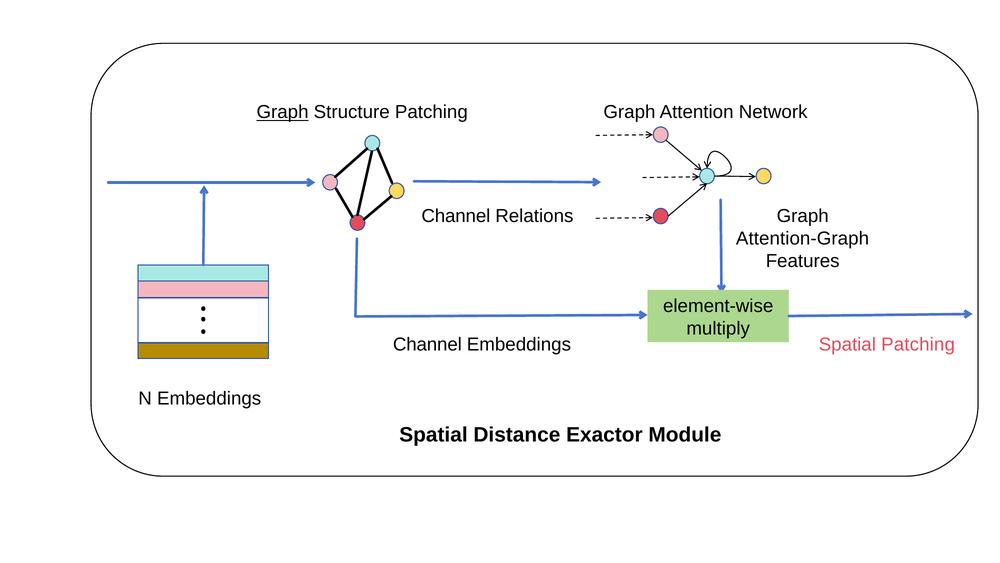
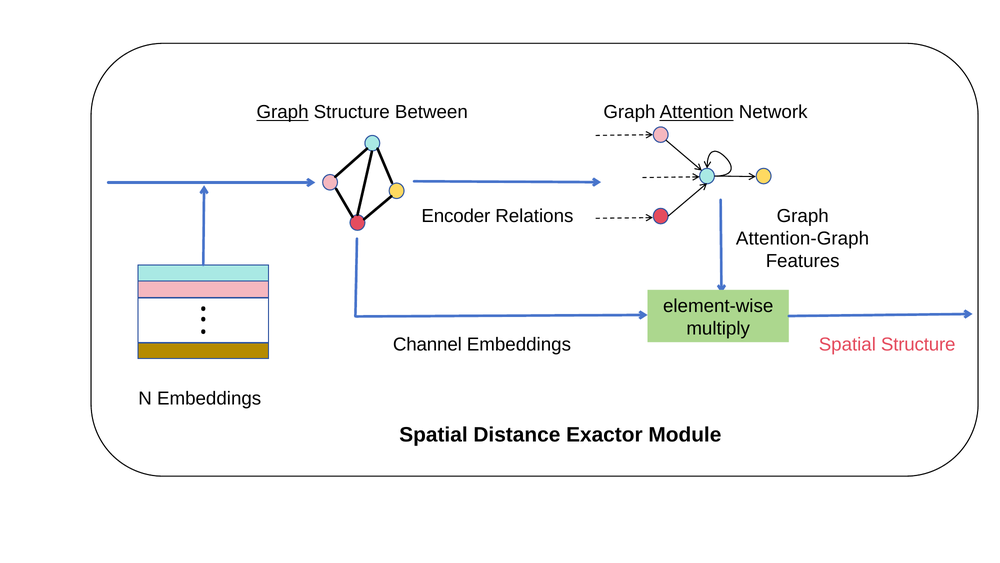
Structure Patching: Patching -> Between (431, 112)
Attention underline: none -> present (697, 112)
Channel: Channel -> Encoder (456, 216)
Spatial Patching: Patching -> Structure (918, 344)
